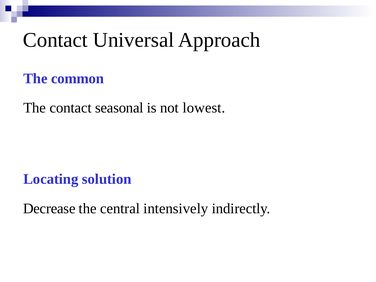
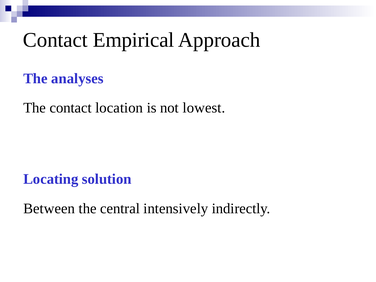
Universal: Universal -> Empirical (134, 40)
common: common -> analyses (77, 79)
seasonal: seasonal -> location (119, 108)
Decrease: Decrease -> Between (49, 209)
